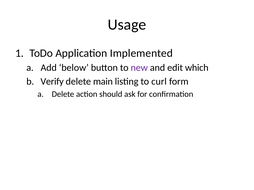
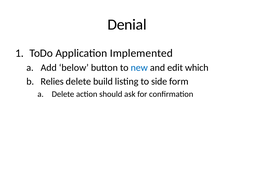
Usage: Usage -> Denial (127, 25)
new colour: purple -> blue (139, 68)
Verify: Verify -> Relies (52, 82)
main: main -> build (103, 82)
curl: curl -> side (159, 82)
